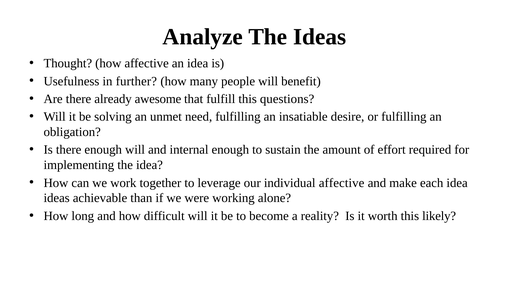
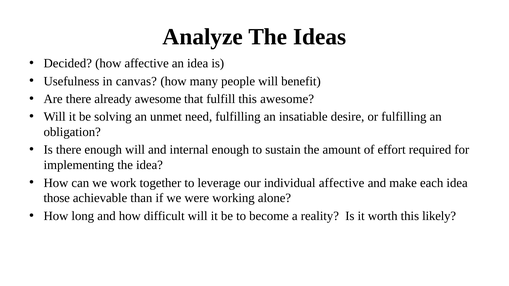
Thought: Thought -> Decided (68, 63)
further: further -> canvas (136, 81)
this questions: questions -> awesome (287, 99)
ideas: ideas -> those (57, 198)
